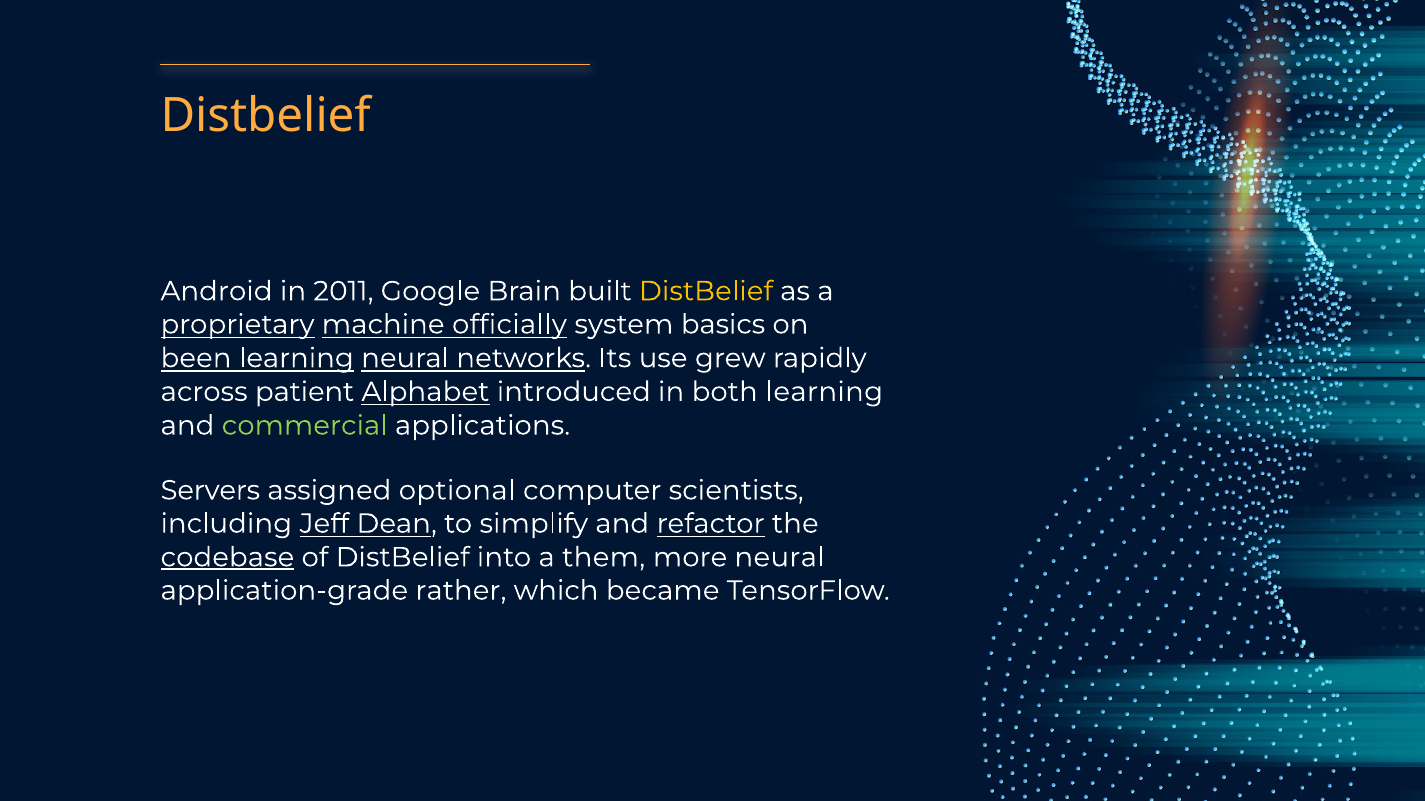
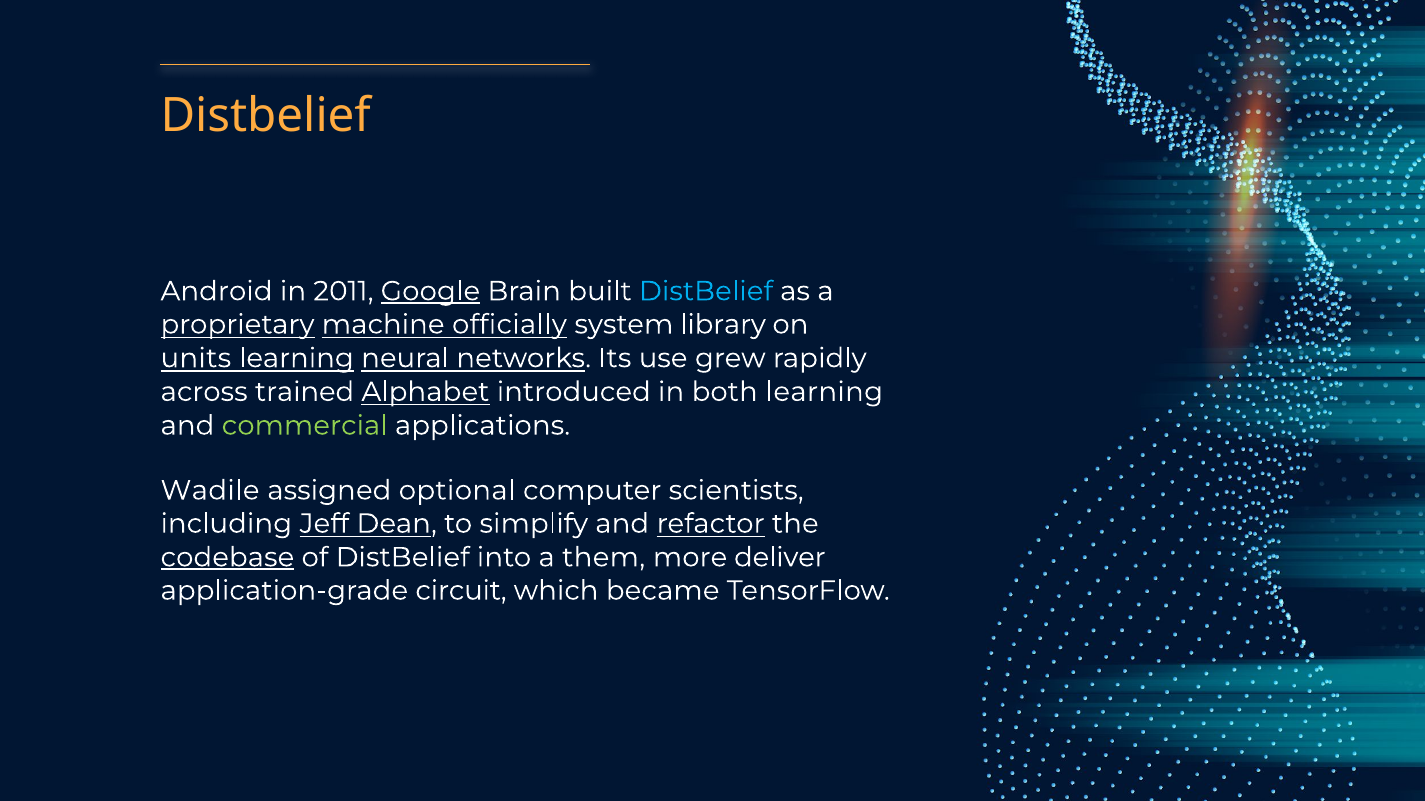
Google underline: none -> present (430, 291)
DistBelief colour: yellow -> light blue (706, 291)
basics: basics -> library (723, 325)
been: been -> units (196, 358)
patient: patient -> trained (305, 392)
Servers: Servers -> Wadile (210, 491)
more neural: neural -> deliver (780, 558)
rather: rather -> circuit (461, 591)
